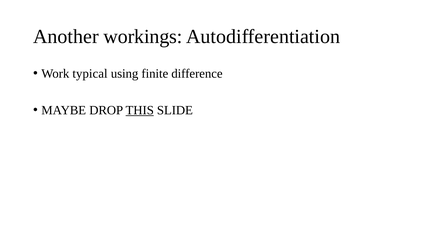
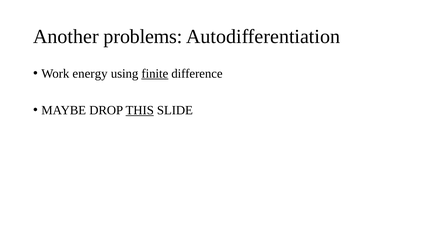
workings: workings -> problems (143, 37)
typical: typical -> energy (90, 74)
finite underline: none -> present (155, 74)
